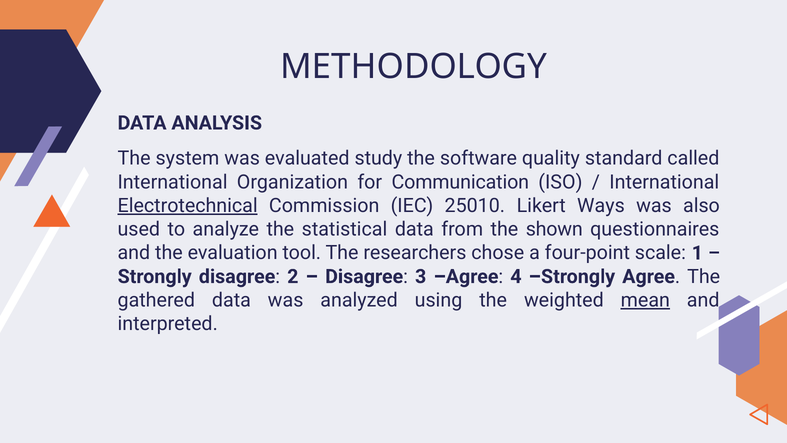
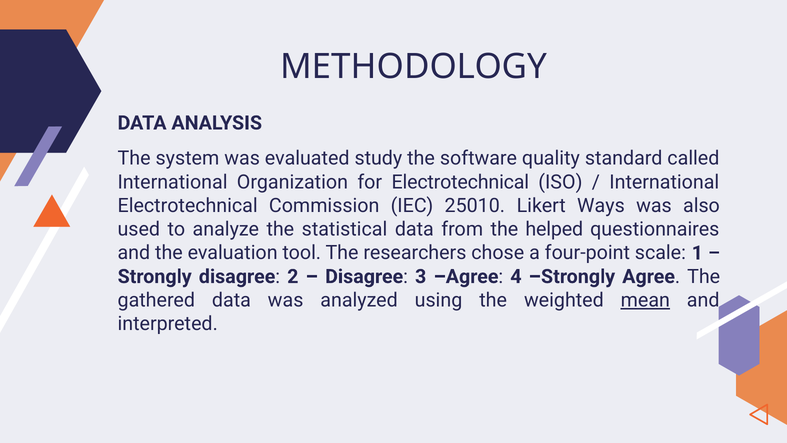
for Communication: Communication -> Electrotechnical (460, 182)
Electrotechnical underline: present -> none (188, 206)
shown: shown -> helped (554, 229)
